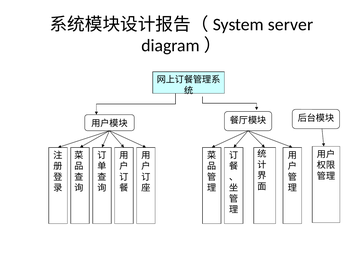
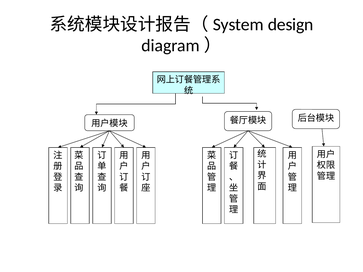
server: server -> design (291, 25)
